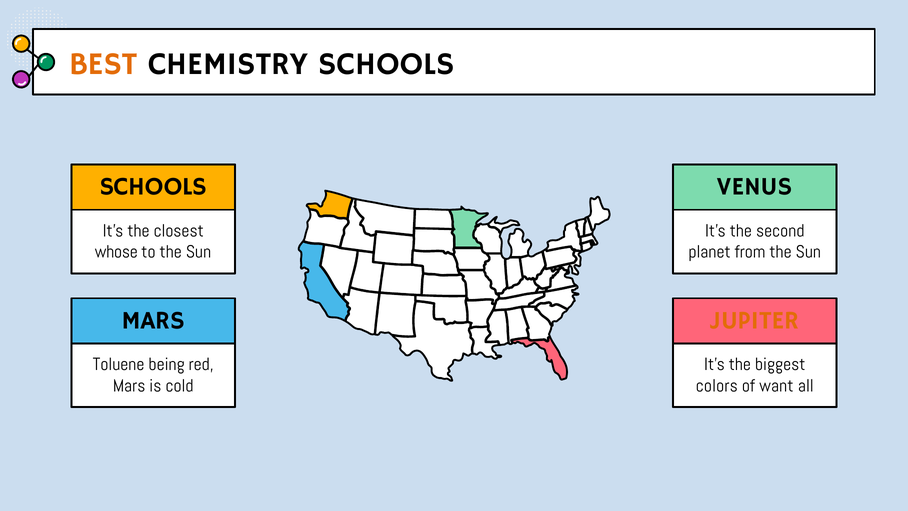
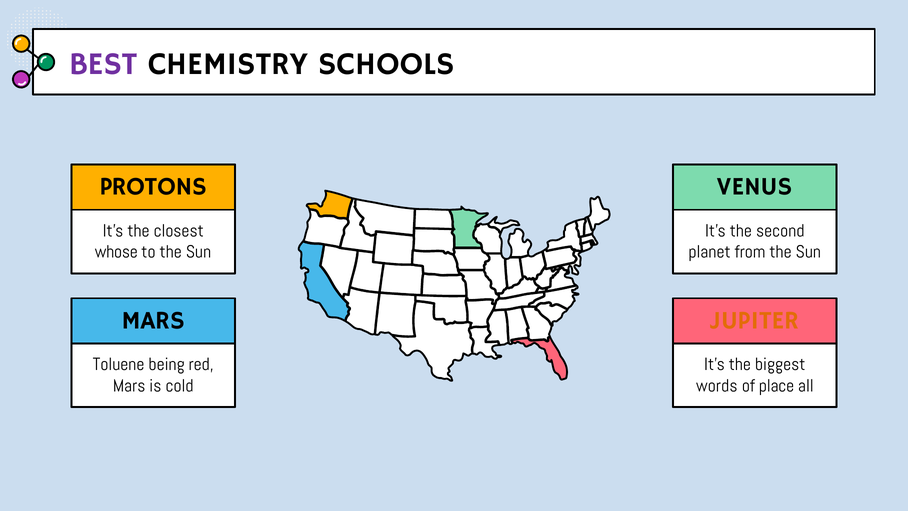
BEST colour: orange -> purple (104, 64)
SCHOOLS: SCHOOLS -> PROTONS (153, 186)
colors: colors -> words (717, 386)
want: want -> place (777, 386)
